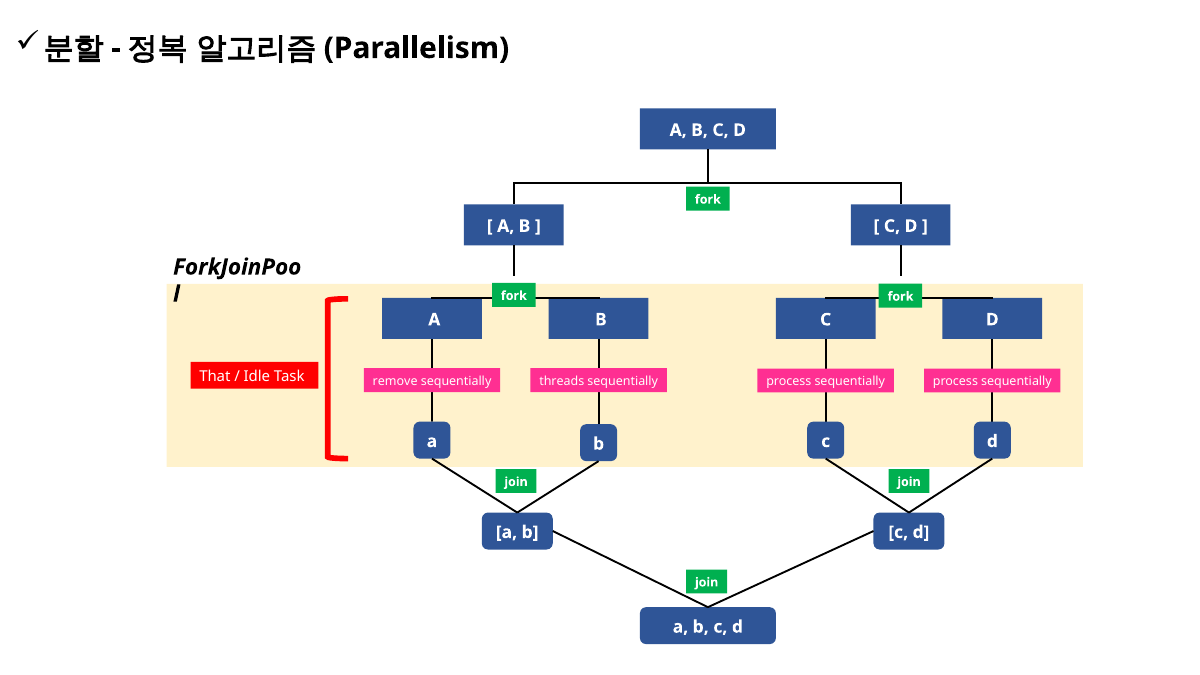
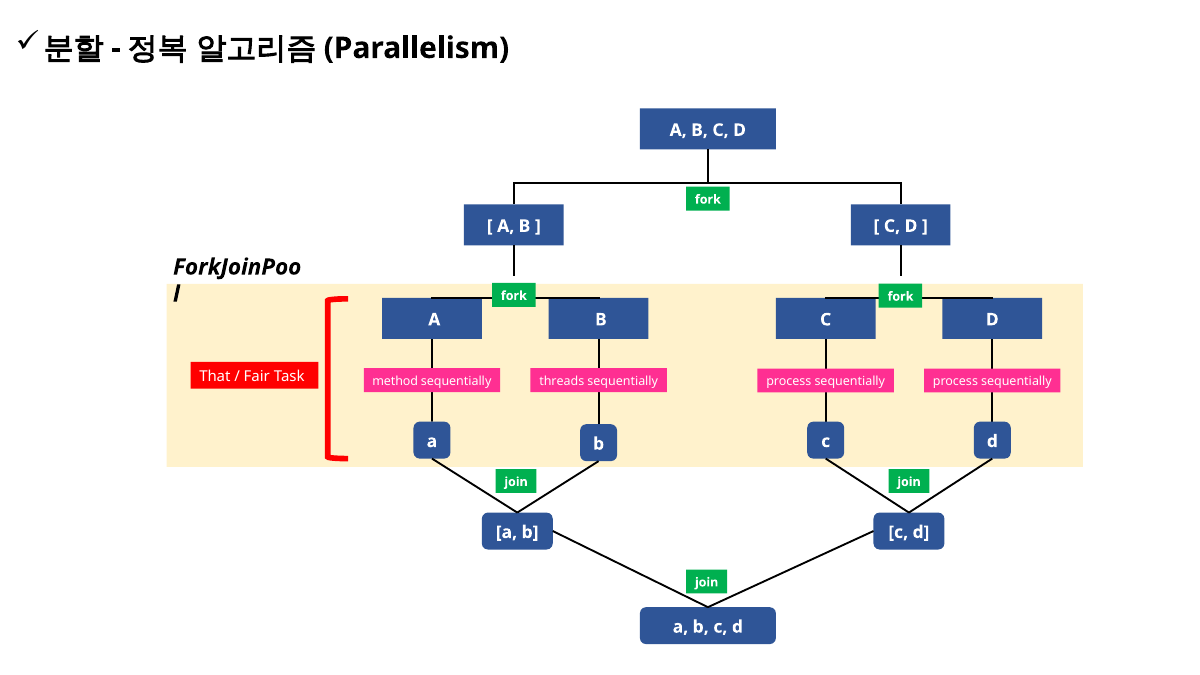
Idle: Idle -> Fair (257, 376)
remove: remove -> method (395, 381)
